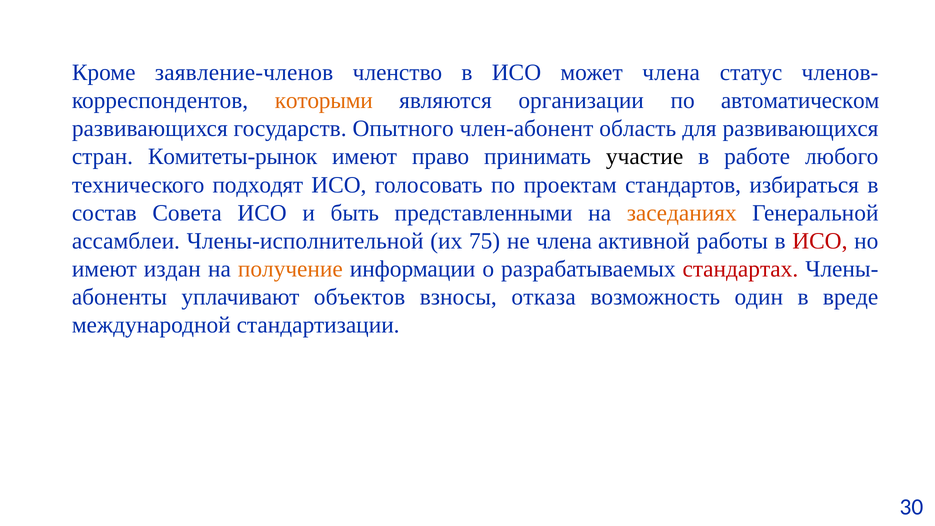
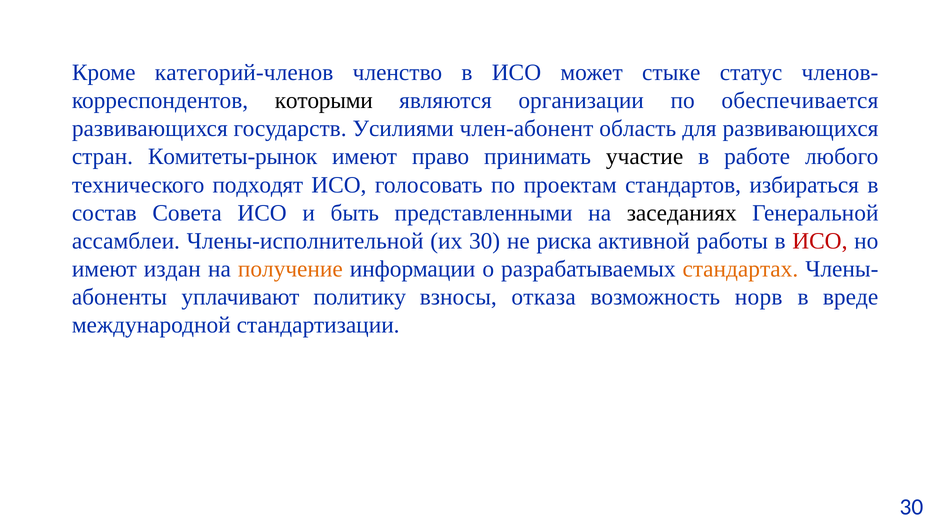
заявление-членов: заявление-членов -> категорий-членов (244, 73)
может члена: члена -> стыке (671, 73)
которыми colour: orange -> black (324, 101)
автоматическом: автоматическом -> обеспечивается (800, 101)
Опытного: Опытного -> Усилиями (403, 129)
заседаниях colour: orange -> black (682, 213)
их 75: 75 -> 30 (485, 241)
не члена: члена -> риска (564, 241)
стандартах colour: red -> orange (740, 269)
объектов: объектов -> политику (360, 297)
один: один -> норв (759, 297)
